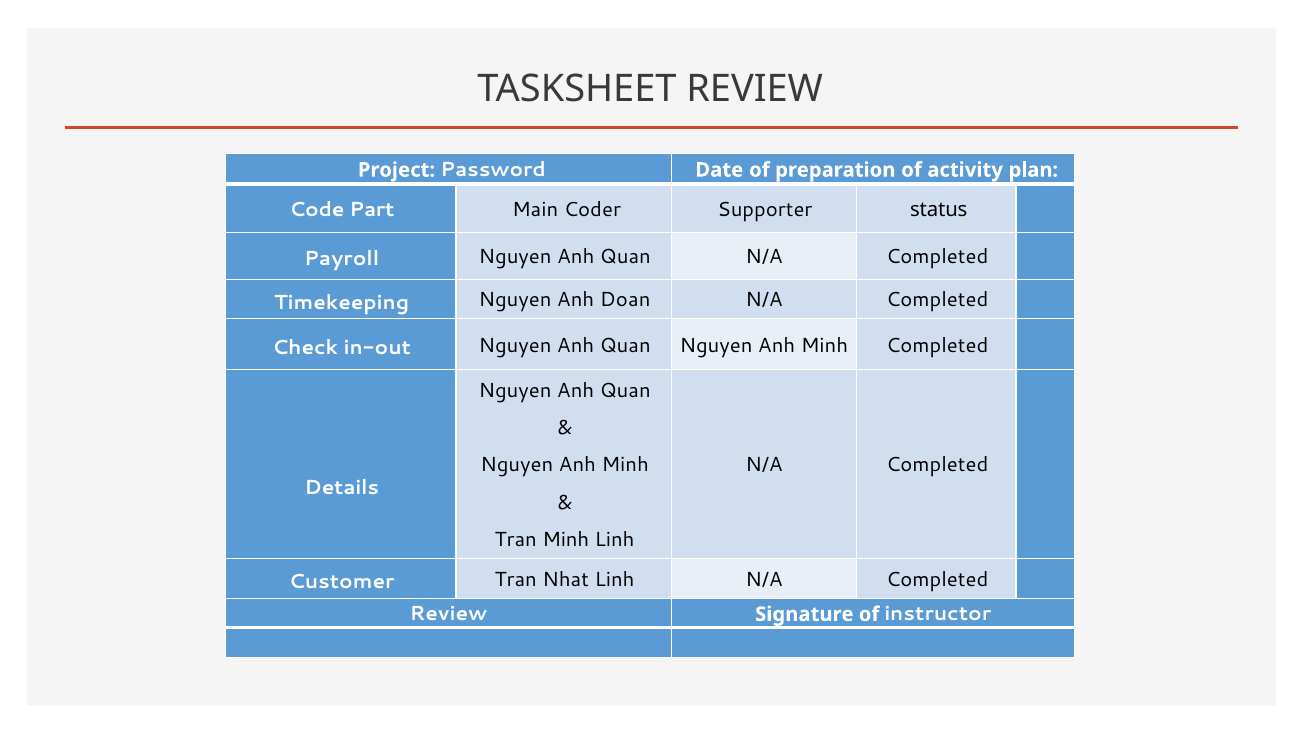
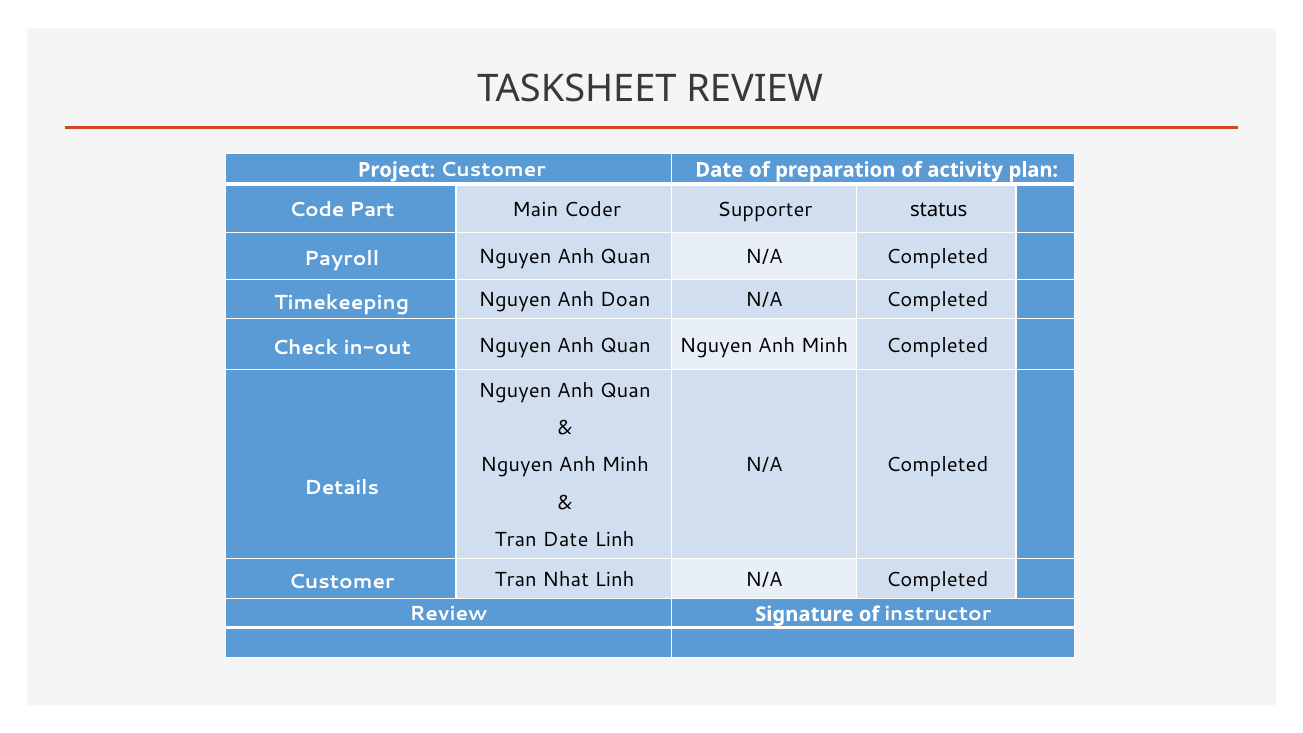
Password: Password -> Customer (493, 170)
Tran Minh: Minh -> Date (566, 540)
